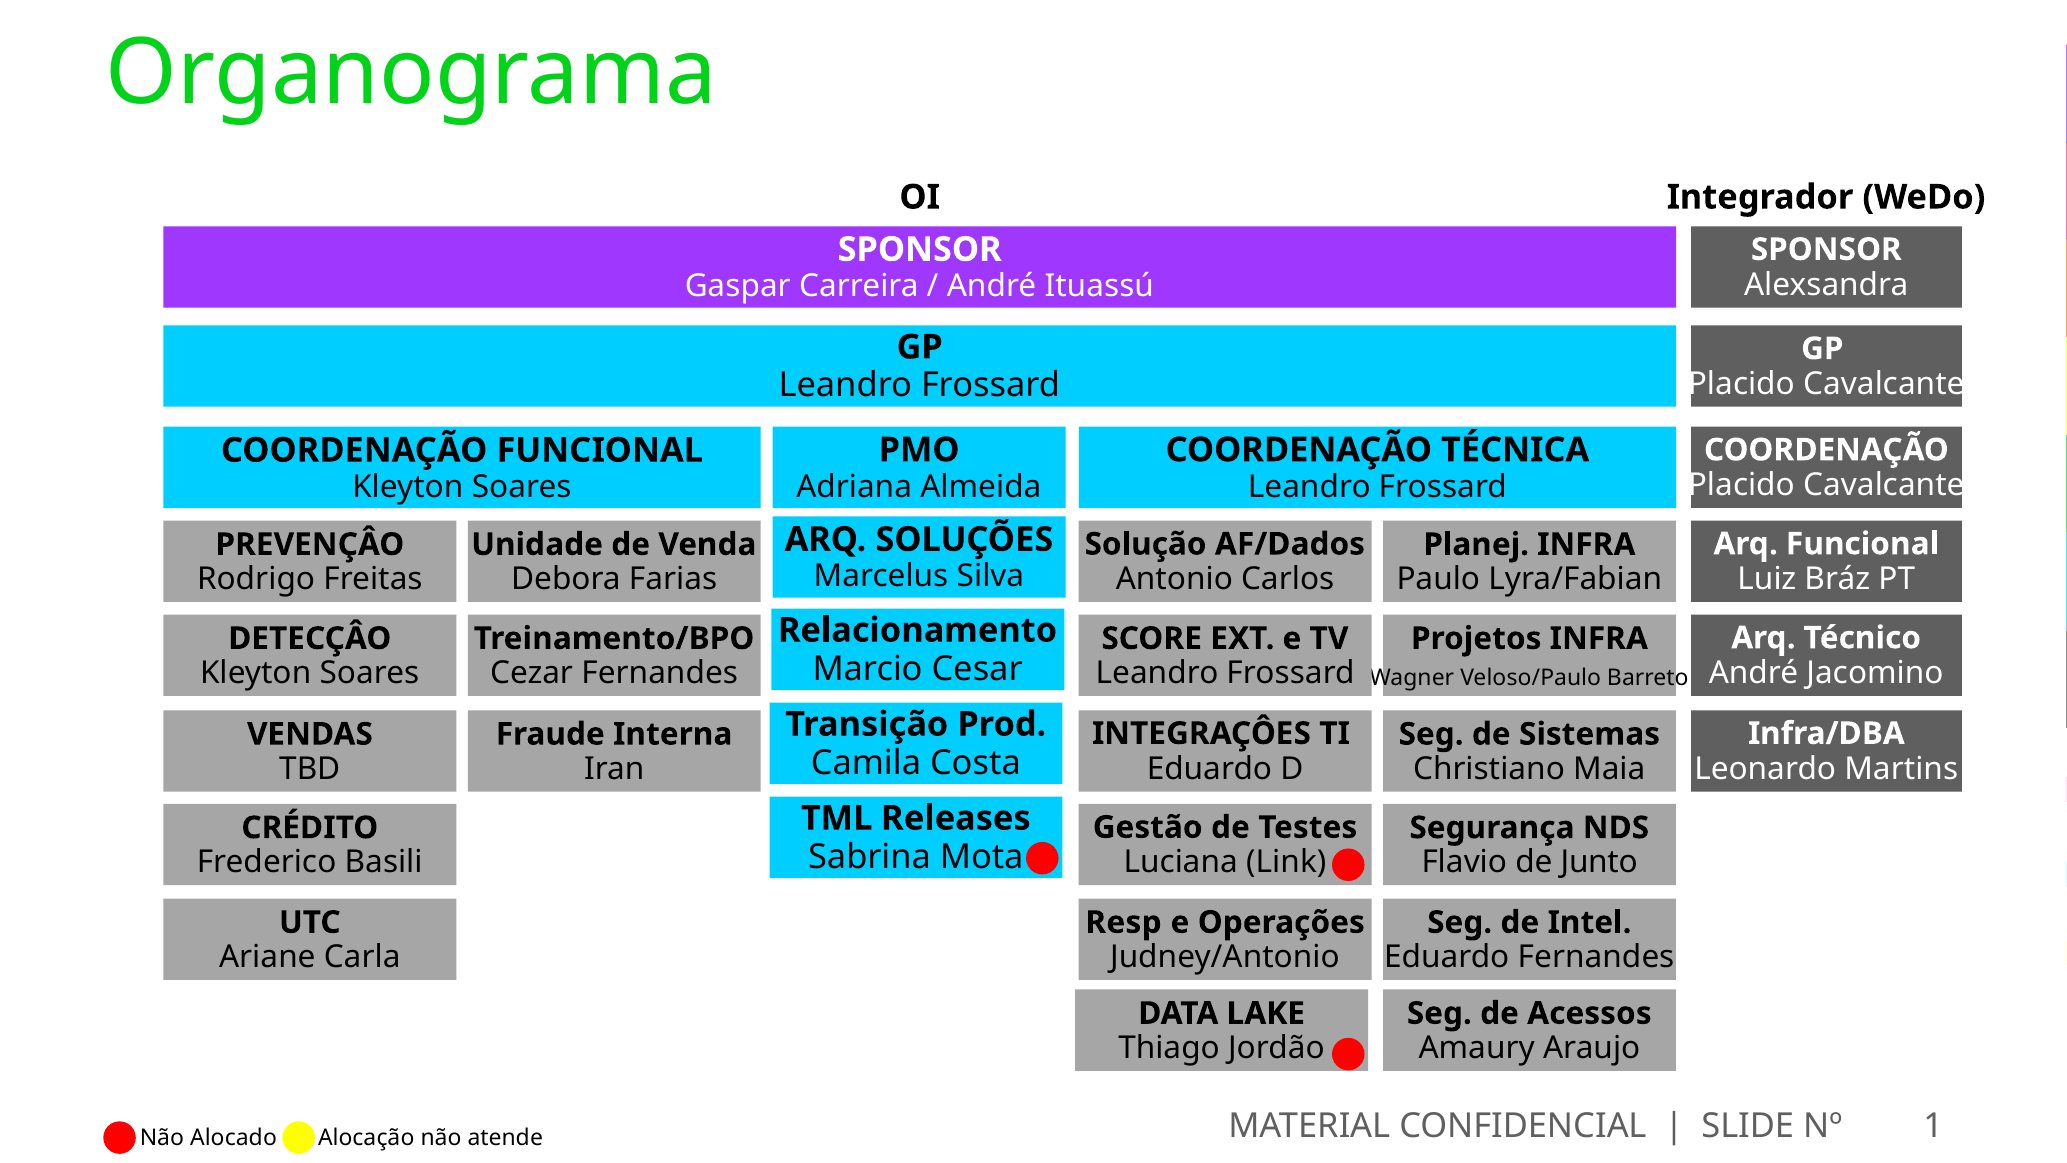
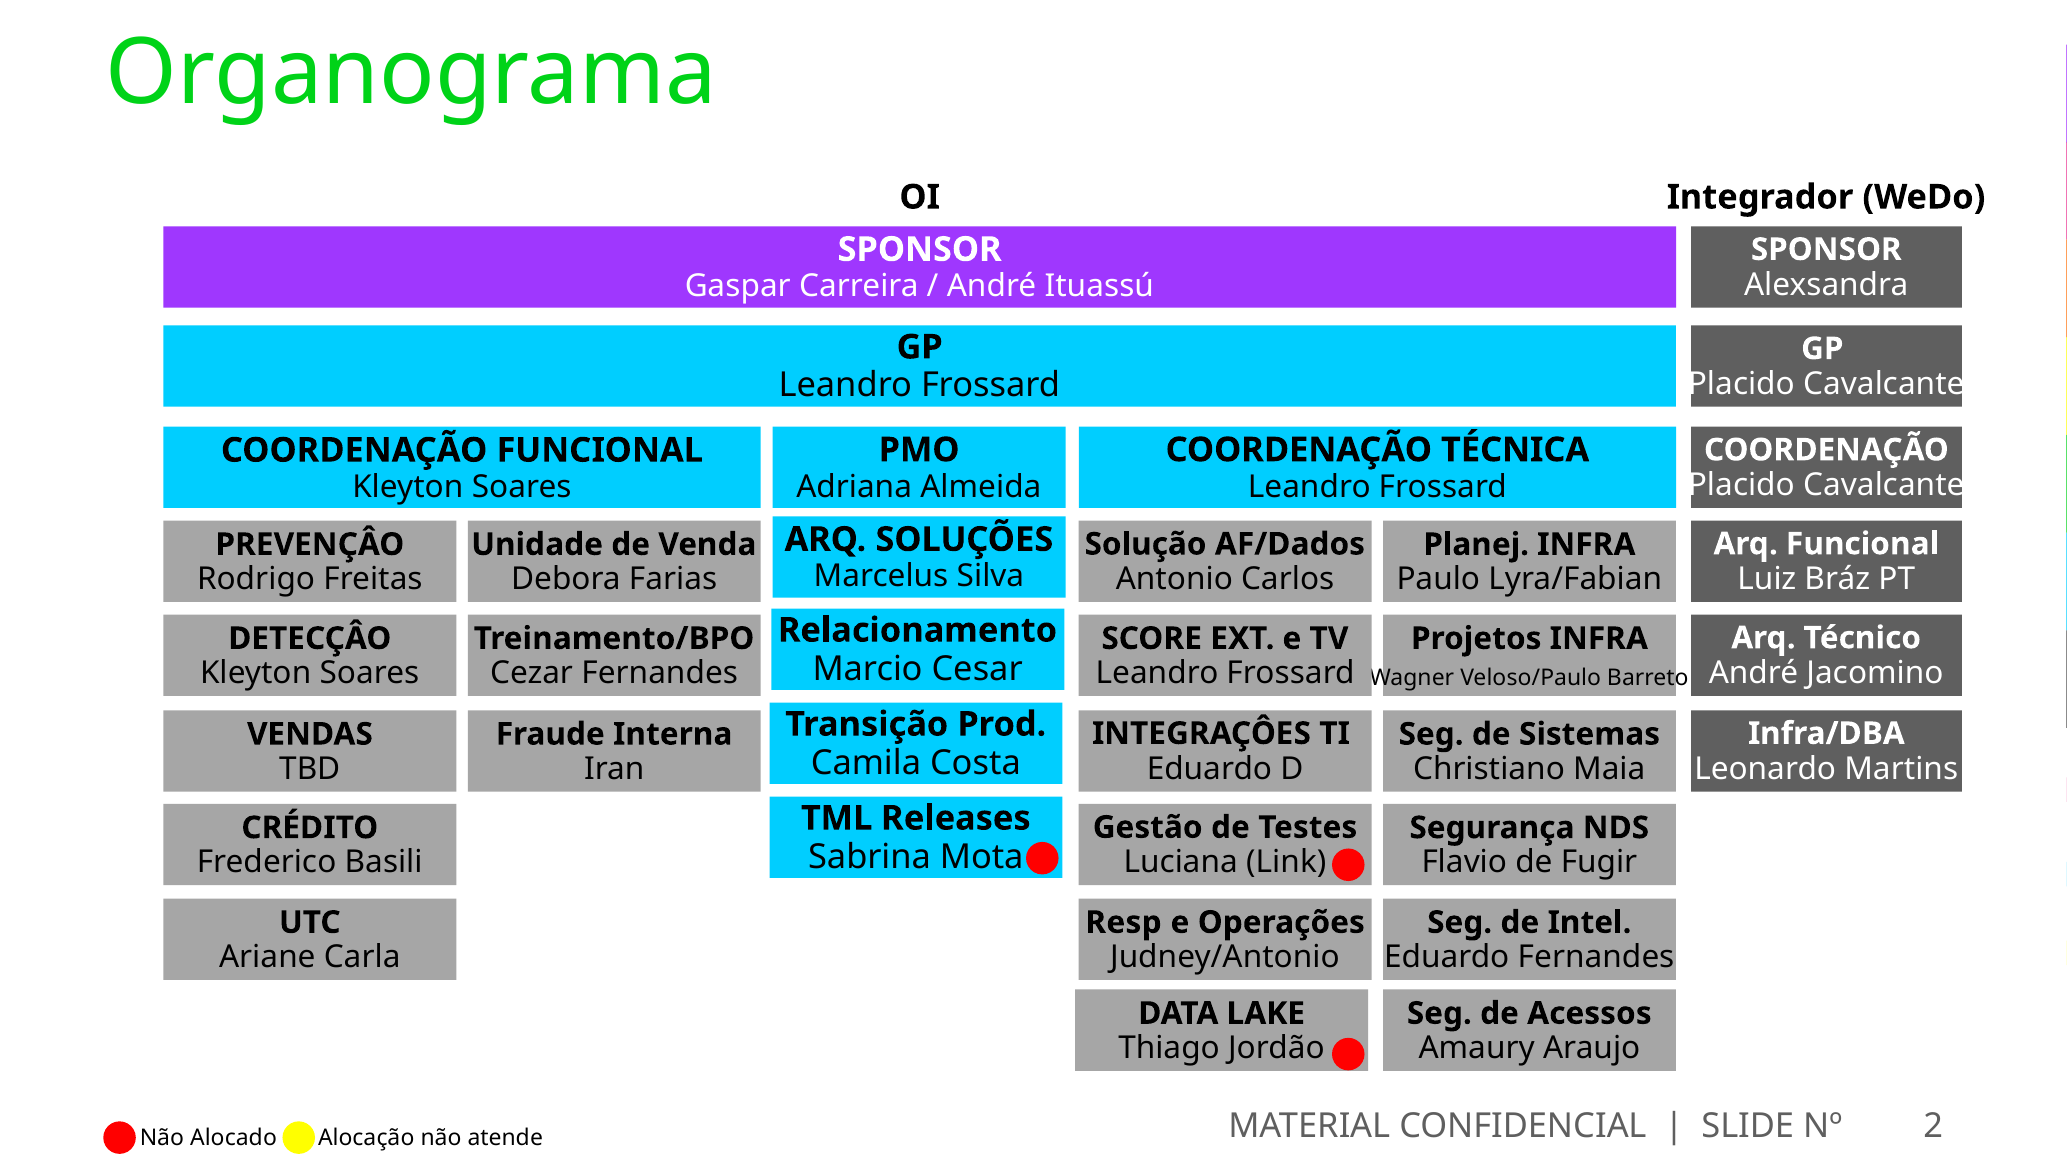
Junto: Junto -> Fugir (1599, 862)
Nº 1: 1 -> 2 (1933, 1126)
